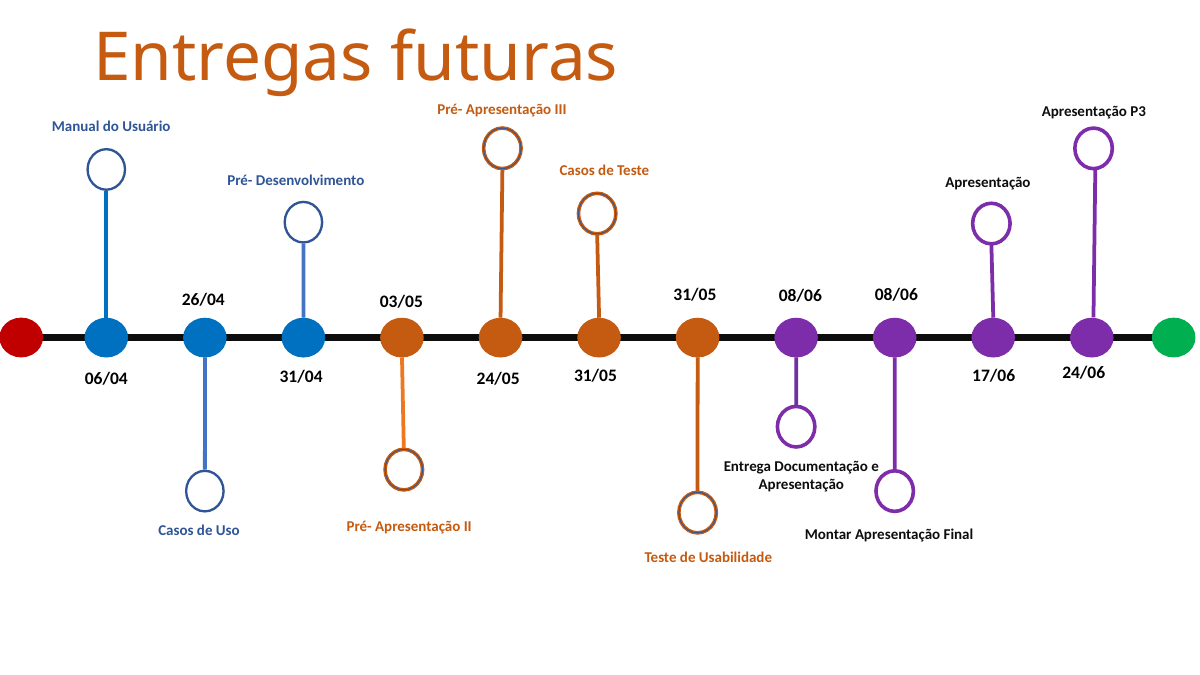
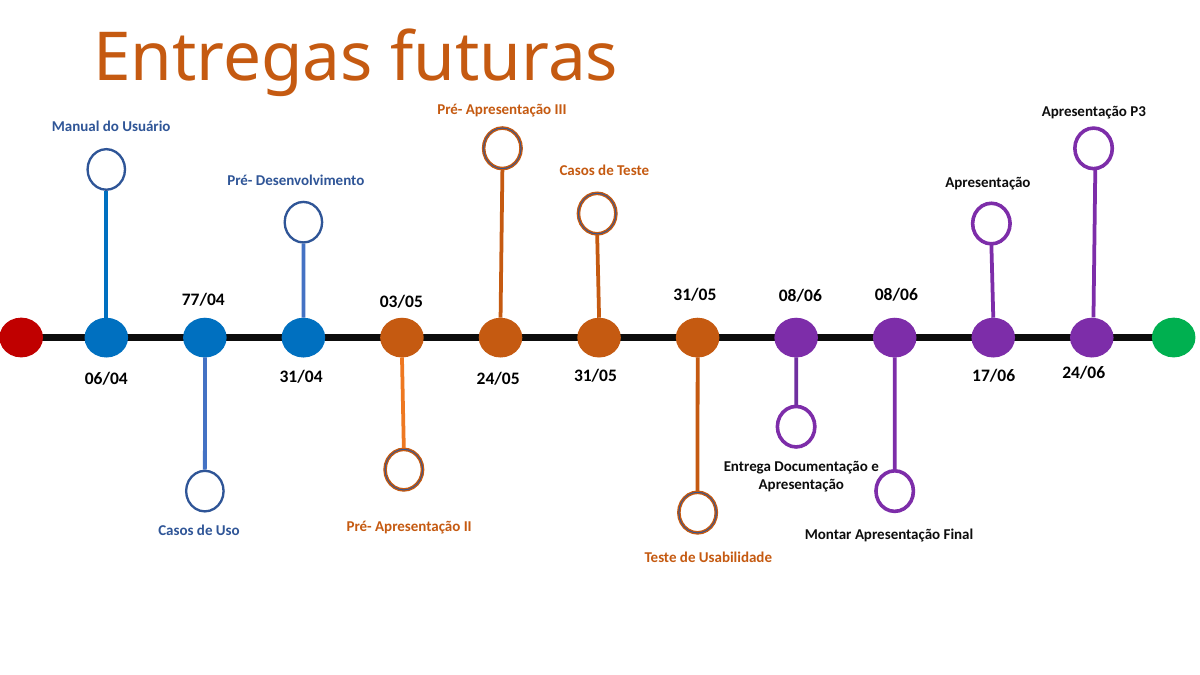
26/04: 26/04 -> 77/04 (203, 300)
